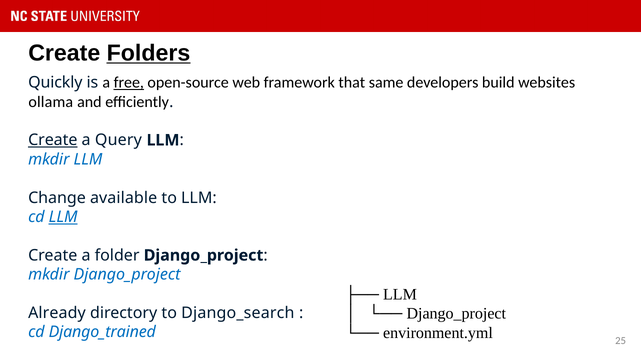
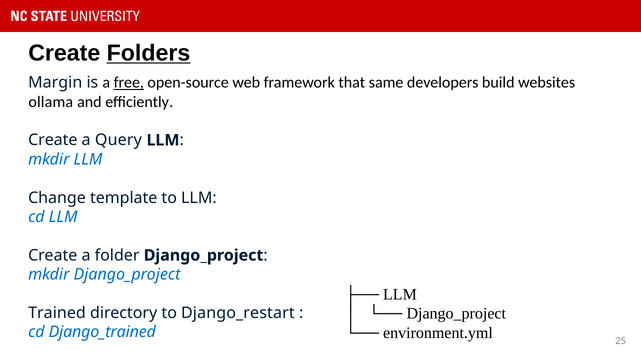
Quickly: Quickly -> Margin (55, 83)
Create underline: present -> none (53, 140)
available: available -> template (124, 198)
LLM underline: present -> none (63, 217)
Already: Already -> Trained (57, 313)
Django_search: Django_search -> Django_restart (238, 313)
